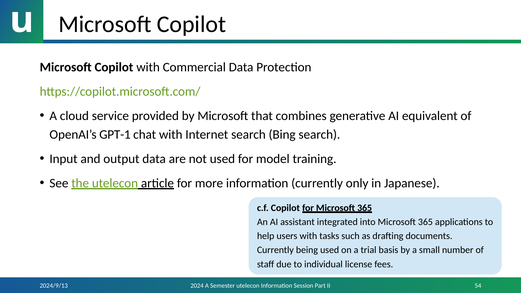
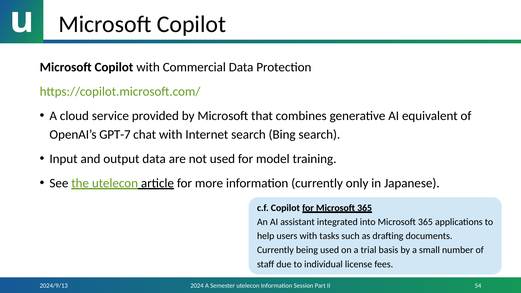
GPT-1: GPT-1 -> GPT-7 (115, 135)
